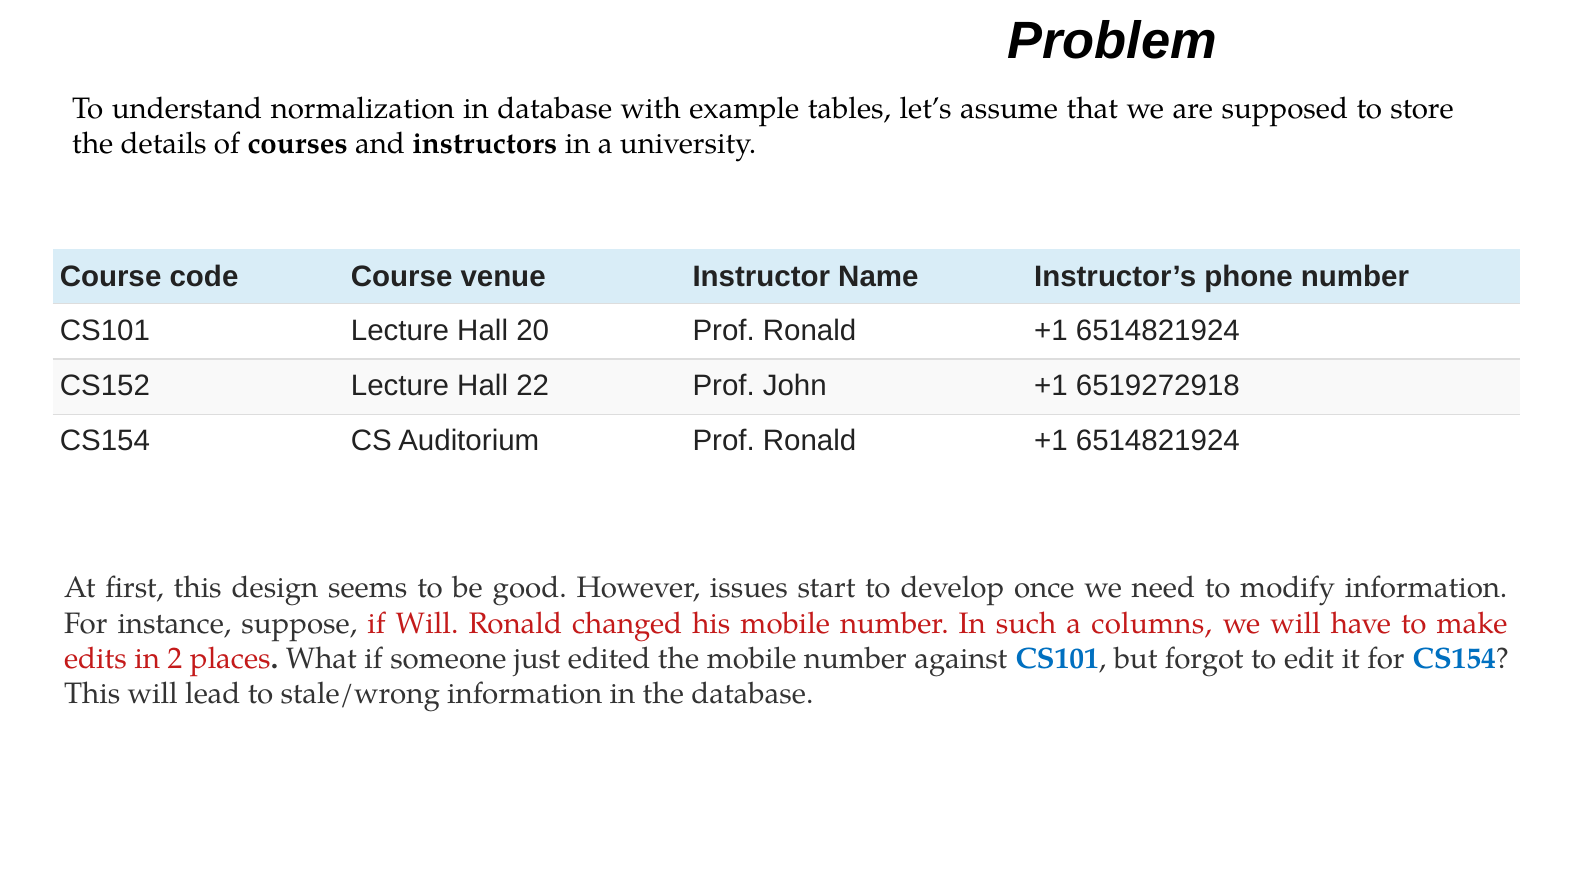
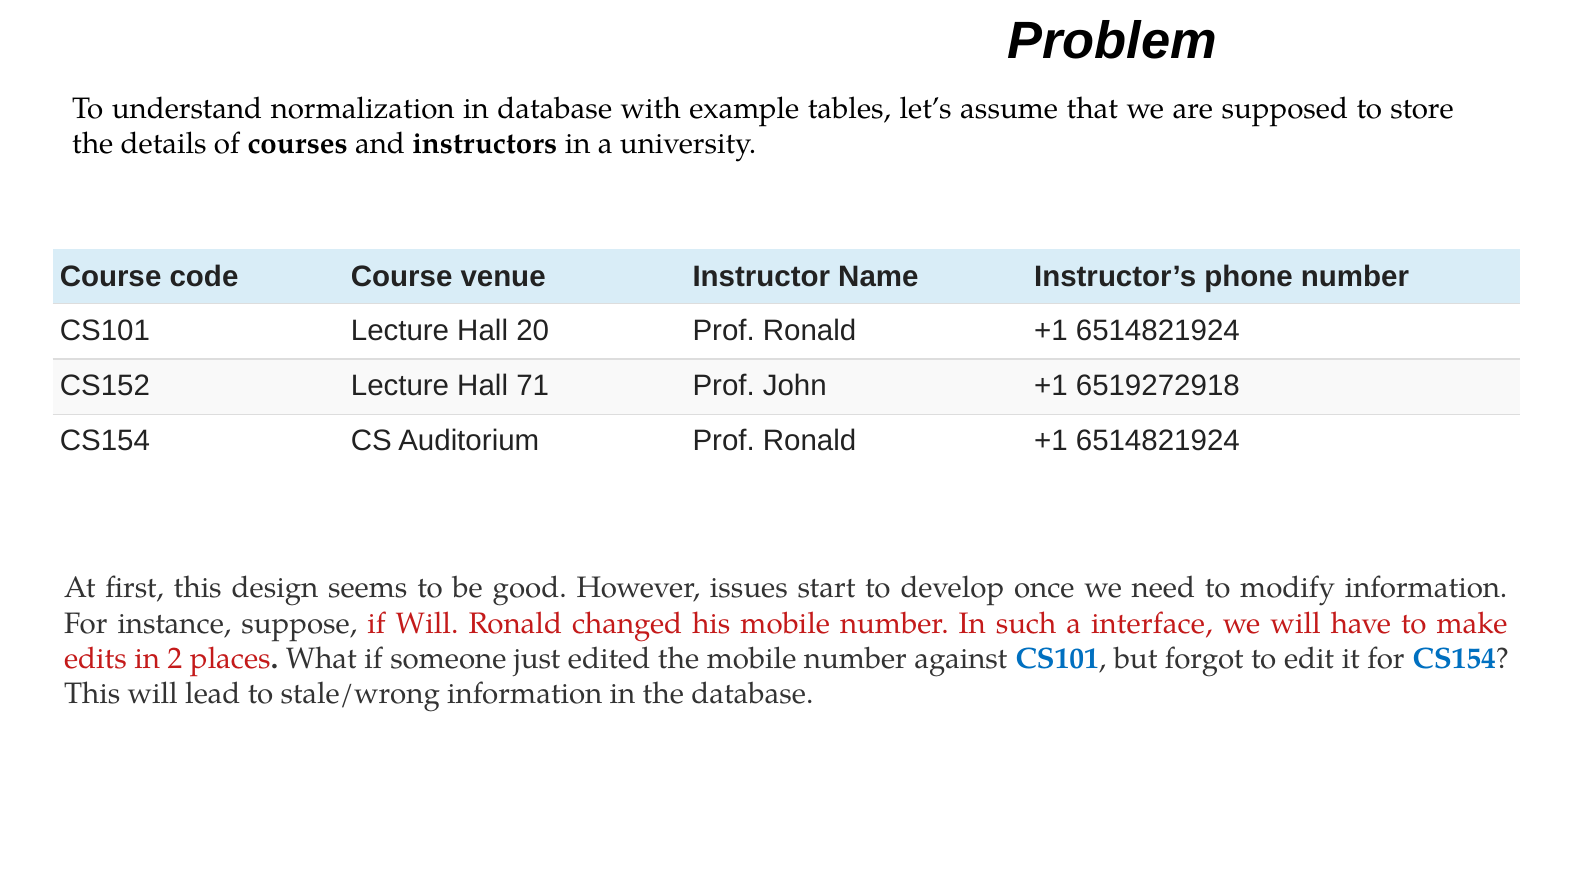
22: 22 -> 71 (533, 386)
columns: columns -> interface (1152, 623)
